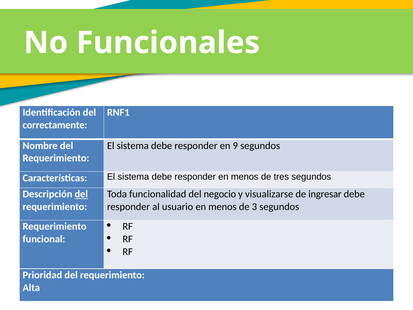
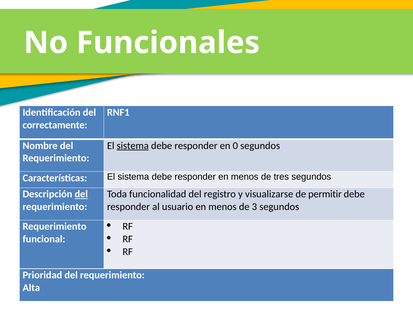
sistema underline: none -> present (133, 146)
9: 9 -> 0 (235, 146)
negocio: negocio -> registro (220, 194)
ingresar: ingresar -> permitir (325, 194)
